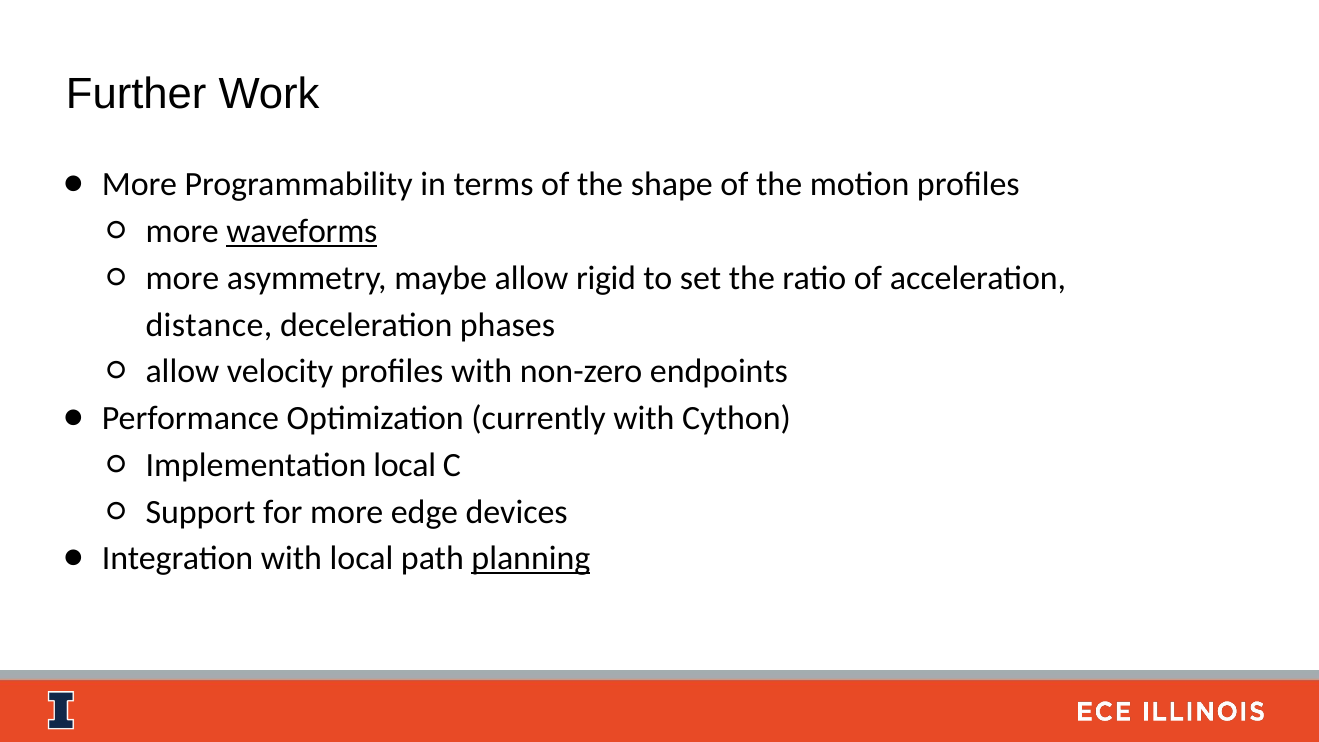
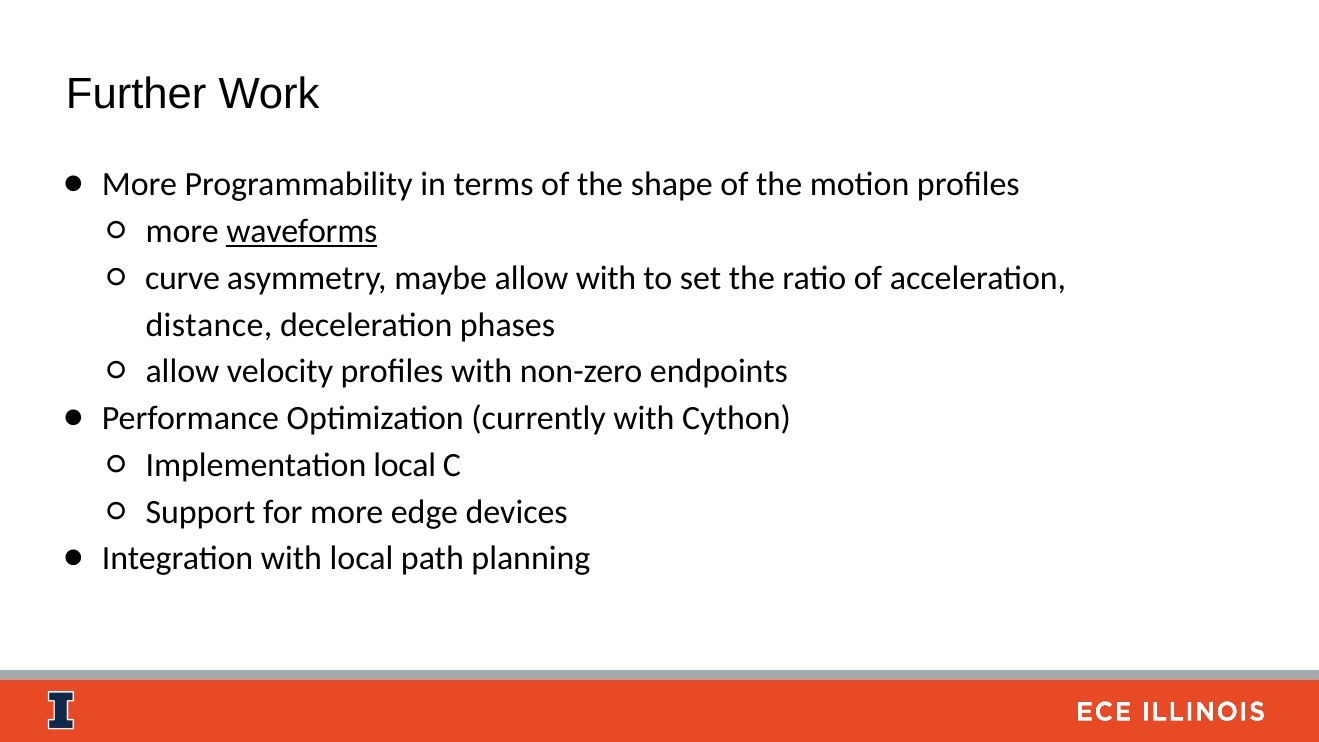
more: more -> curve (183, 278)
allow rigid: rigid -> with (606, 278)
planning underline: present -> none (531, 559)
